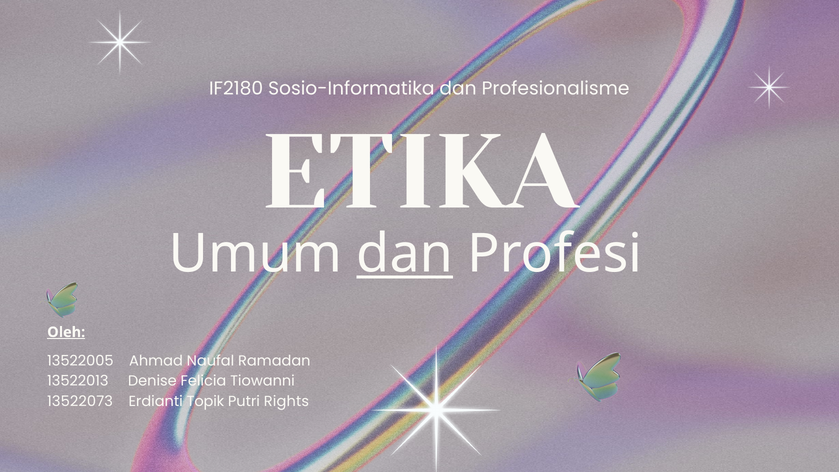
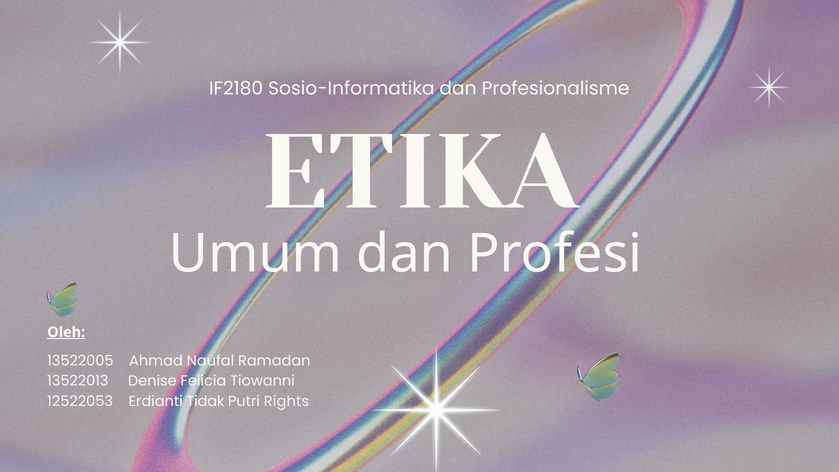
dan underline: present -> none (405, 254)
13522073: 13522073 -> 12522053 (80, 401)
Topik: Topik -> Tidak (205, 401)
